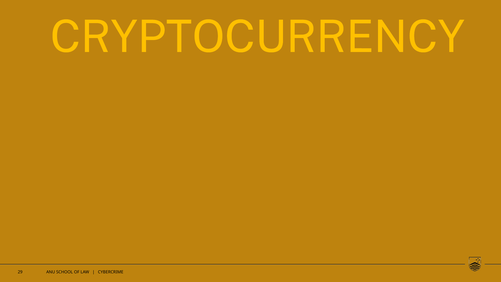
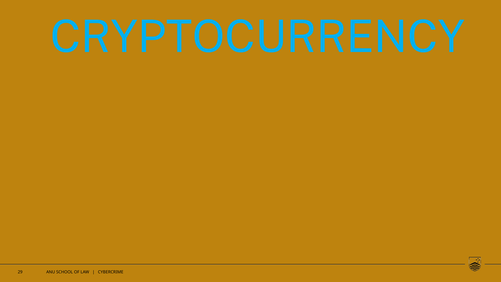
CRYPTOCURRENCY colour: yellow -> light blue (257, 37)
